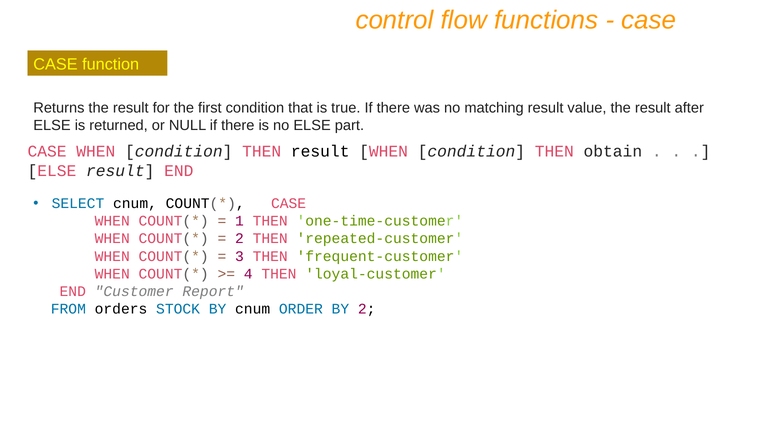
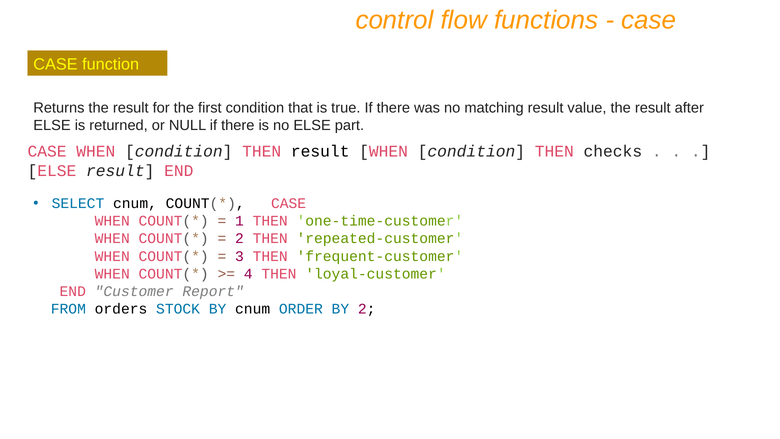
obtain: obtain -> checks (613, 151)
